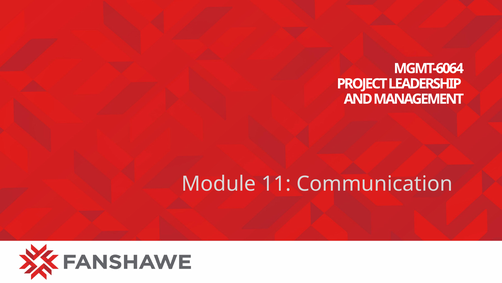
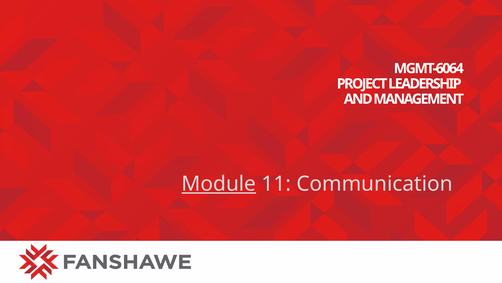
Module underline: none -> present (219, 184)
